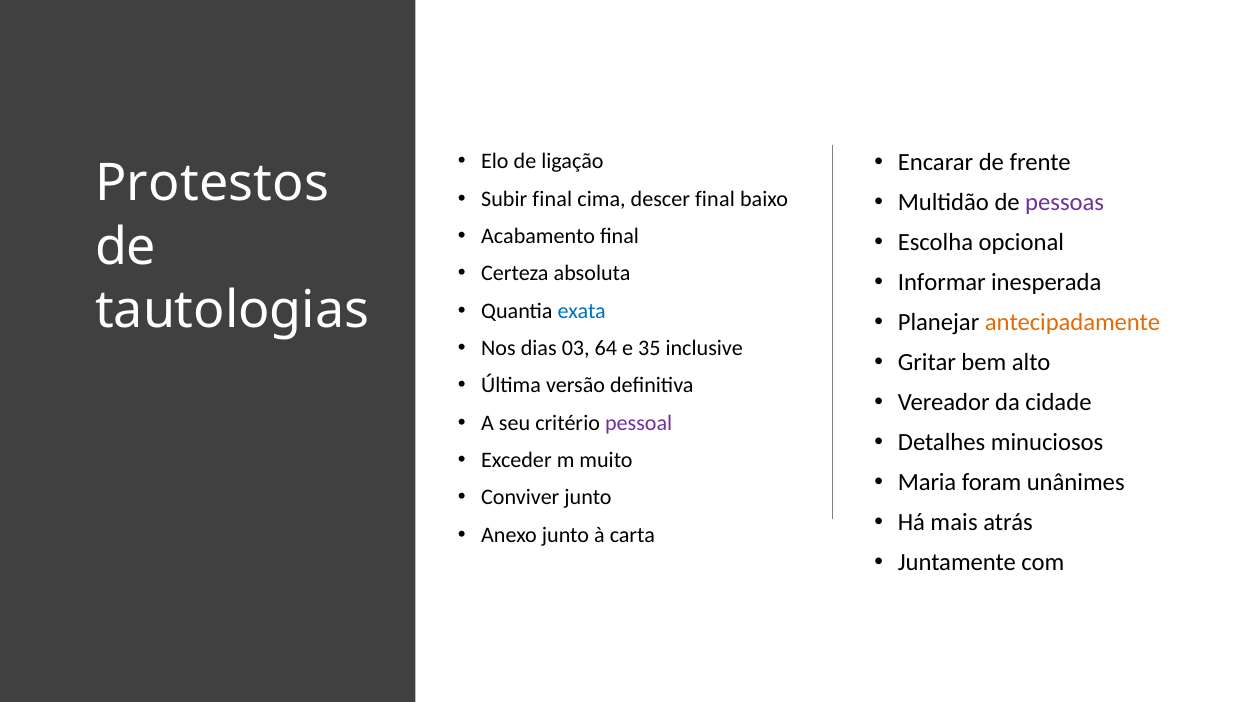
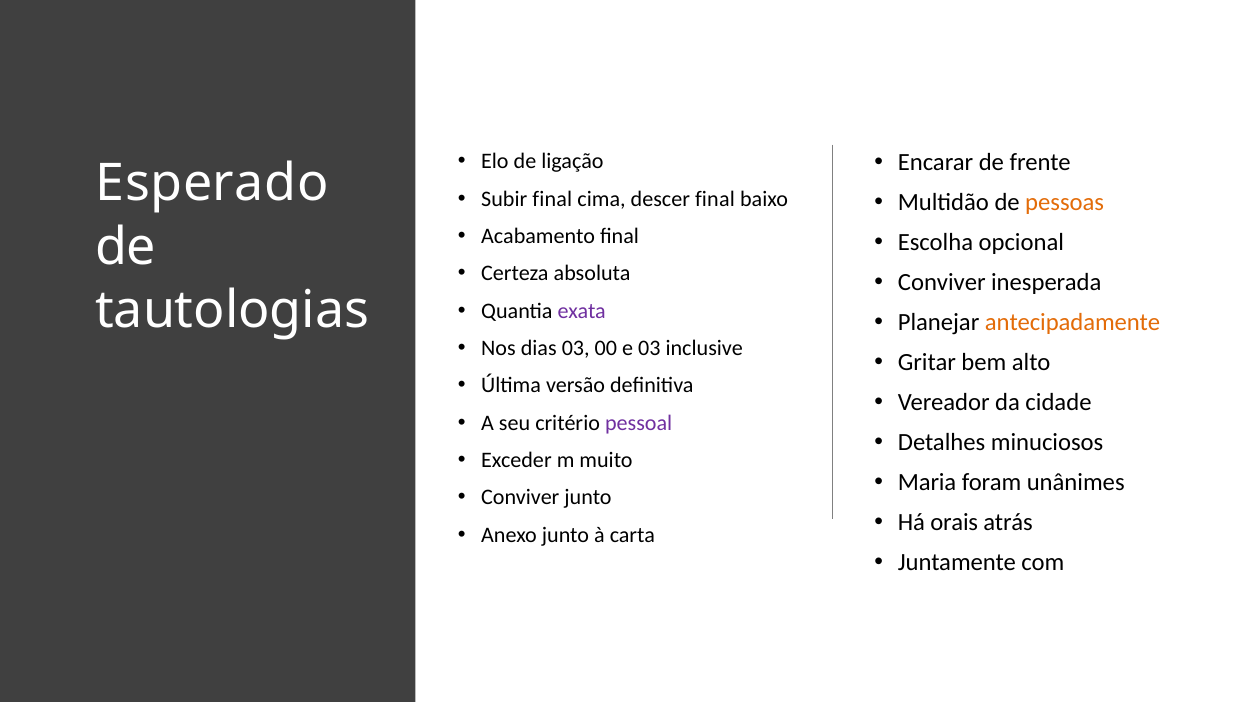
Protestos: Protestos -> Esperado (212, 183)
pessoas colour: purple -> orange (1065, 203)
Informar: Informar -> Conviver (942, 283)
exata colour: blue -> purple (582, 311)
64: 64 -> 00 (606, 348)
e 35: 35 -> 03 (649, 348)
mais: mais -> orais (954, 523)
